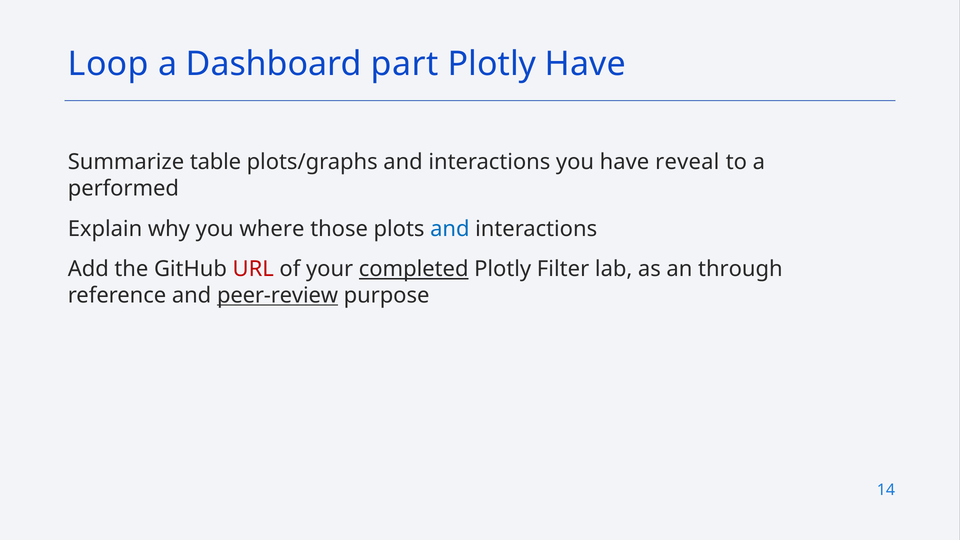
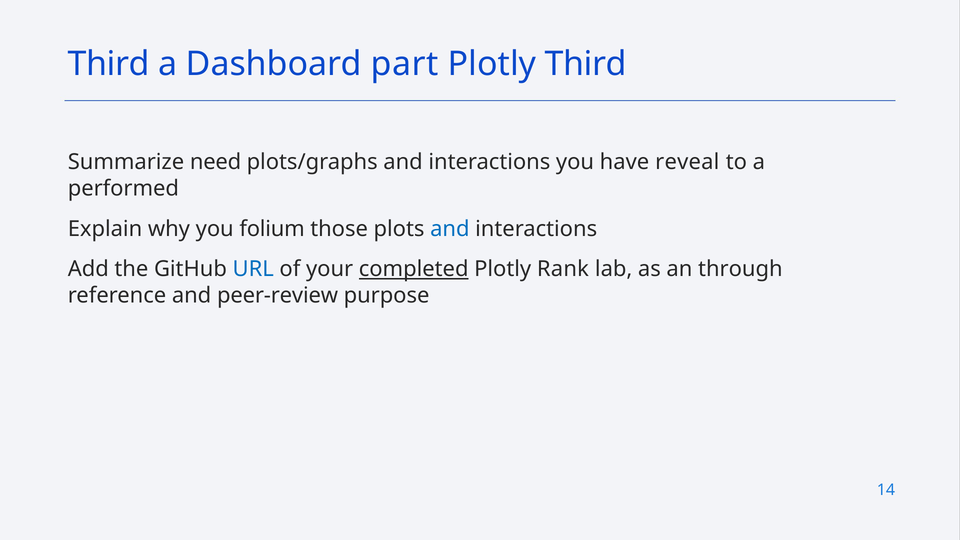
Loop: Loop -> Third (109, 64)
Plotly Have: Have -> Third (586, 64)
table: table -> need (216, 162)
where: where -> folium (272, 229)
URL colour: red -> blue (253, 269)
Filter: Filter -> Rank (563, 269)
peer-review underline: present -> none (278, 296)
